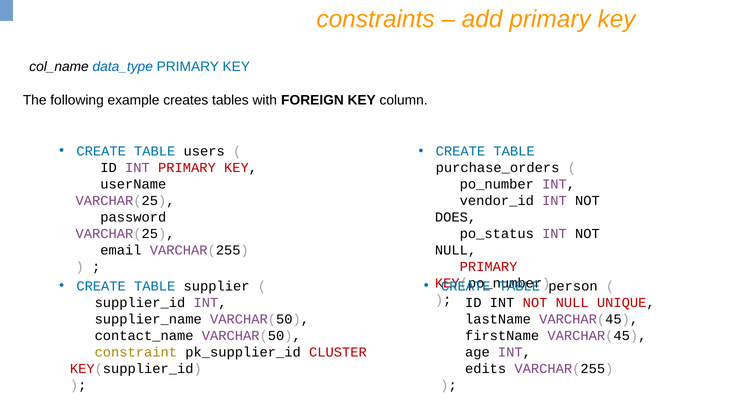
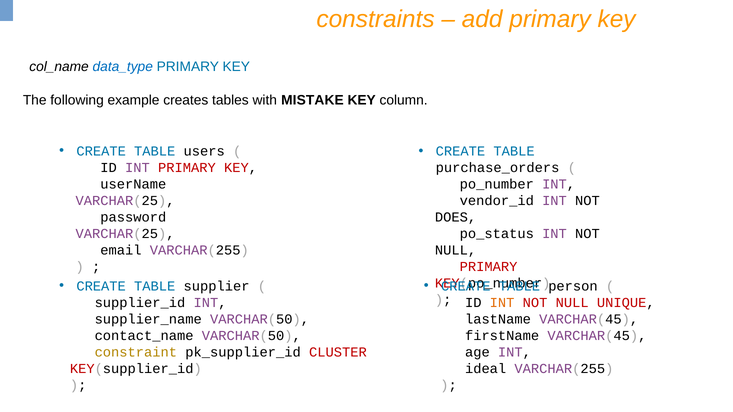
FOREIGN: FOREIGN -> MISTAKE (312, 100)
INT colour: black -> orange (502, 303)
edits: edits -> ideal (486, 369)
